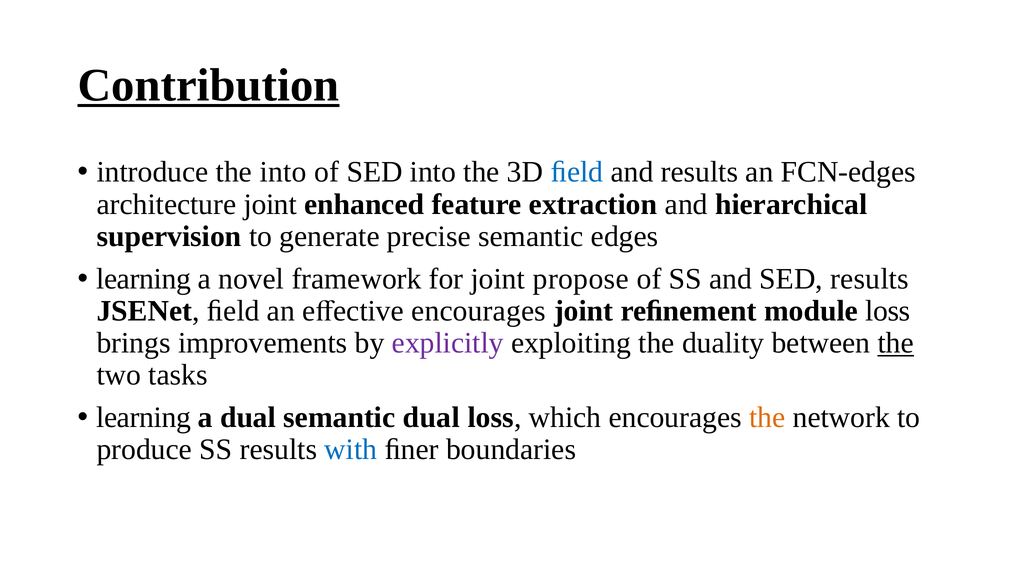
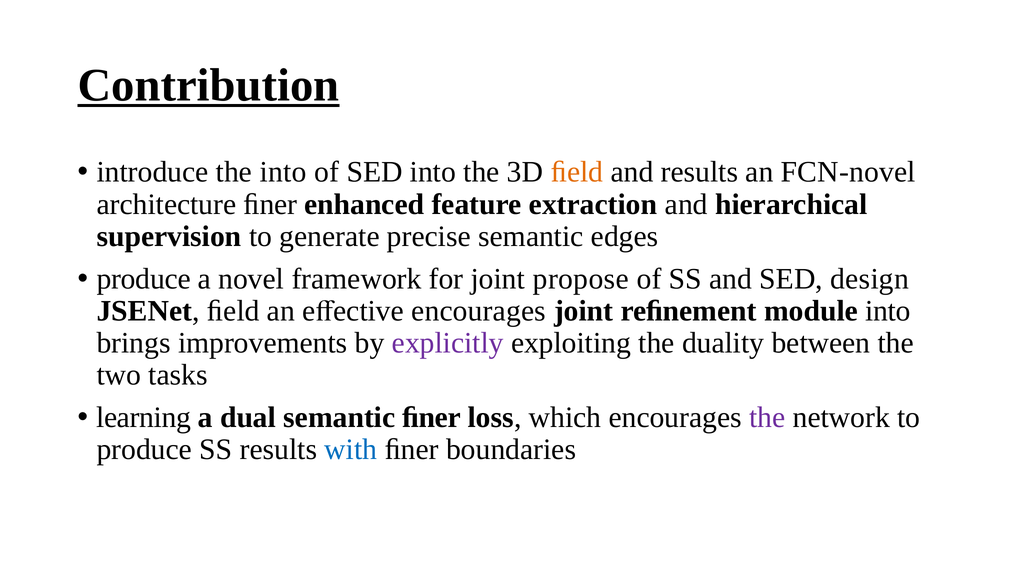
ﬁeld colour: blue -> orange (577, 172)
FCN-edges: FCN-edges -> FCN-novel (848, 172)
architecture joint: joint -> ﬁner (270, 204)
learning: learning -> produce (144, 279)
SED results: results -> design (870, 279)
module loss: loss -> into (888, 311)
the underline: present -> none (896, 343)
semantic dual: dual -> ﬁner (432, 417)
the colour: orange -> purple (767, 417)
